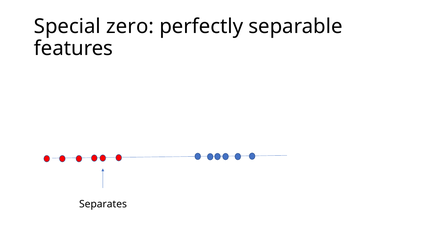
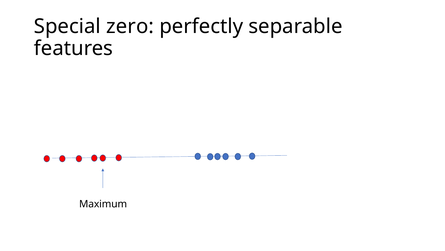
Separates: Separates -> Maximum (103, 204)
